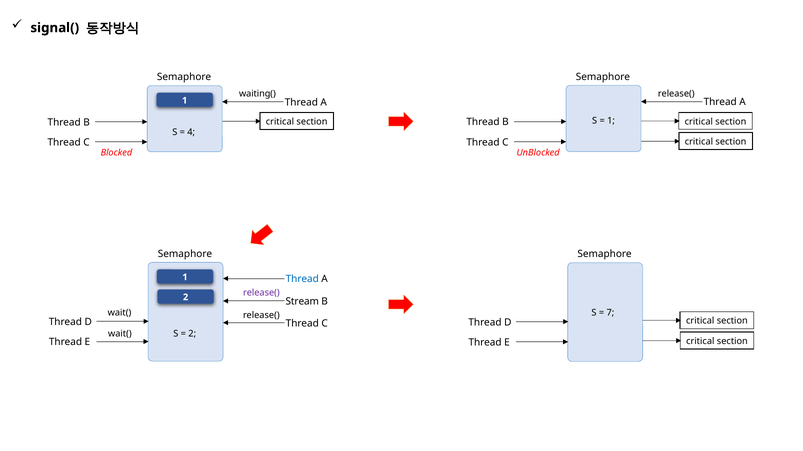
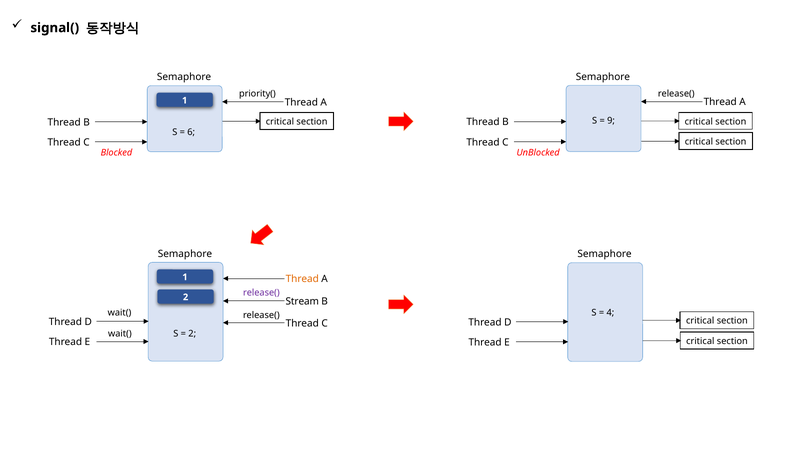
waiting(: waiting( -> priority( (257, 94)
1: 1 -> 9 (611, 121)
4: 4 -> 6 (191, 132)
Thread colour: blue -> orange (302, 279)
7: 7 -> 4 (610, 313)
